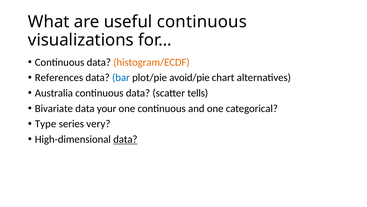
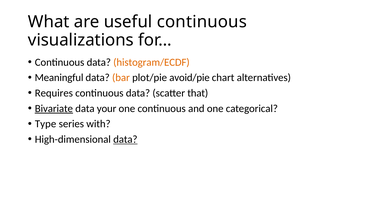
References: References -> Meaningful (59, 77)
bar colour: blue -> orange (121, 77)
Australia: Australia -> Requires (54, 93)
tells: tells -> that (198, 93)
Bivariate underline: none -> present (54, 108)
very: very -> with (98, 124)
